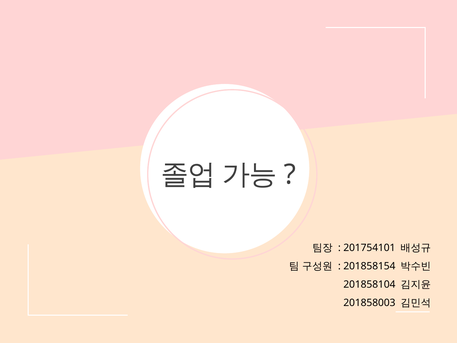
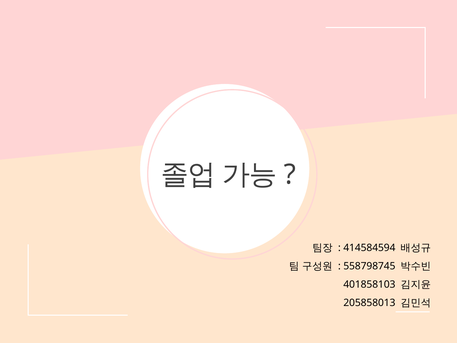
201754101: 201754101 -> 414584594 (369, 248)
201858154: 201858154 -> 558798745 (369, 266)
201858104: 201858104 -> 401858103 (369, 284)
201858003: 201858003 -> 205858013 (369, 302)
